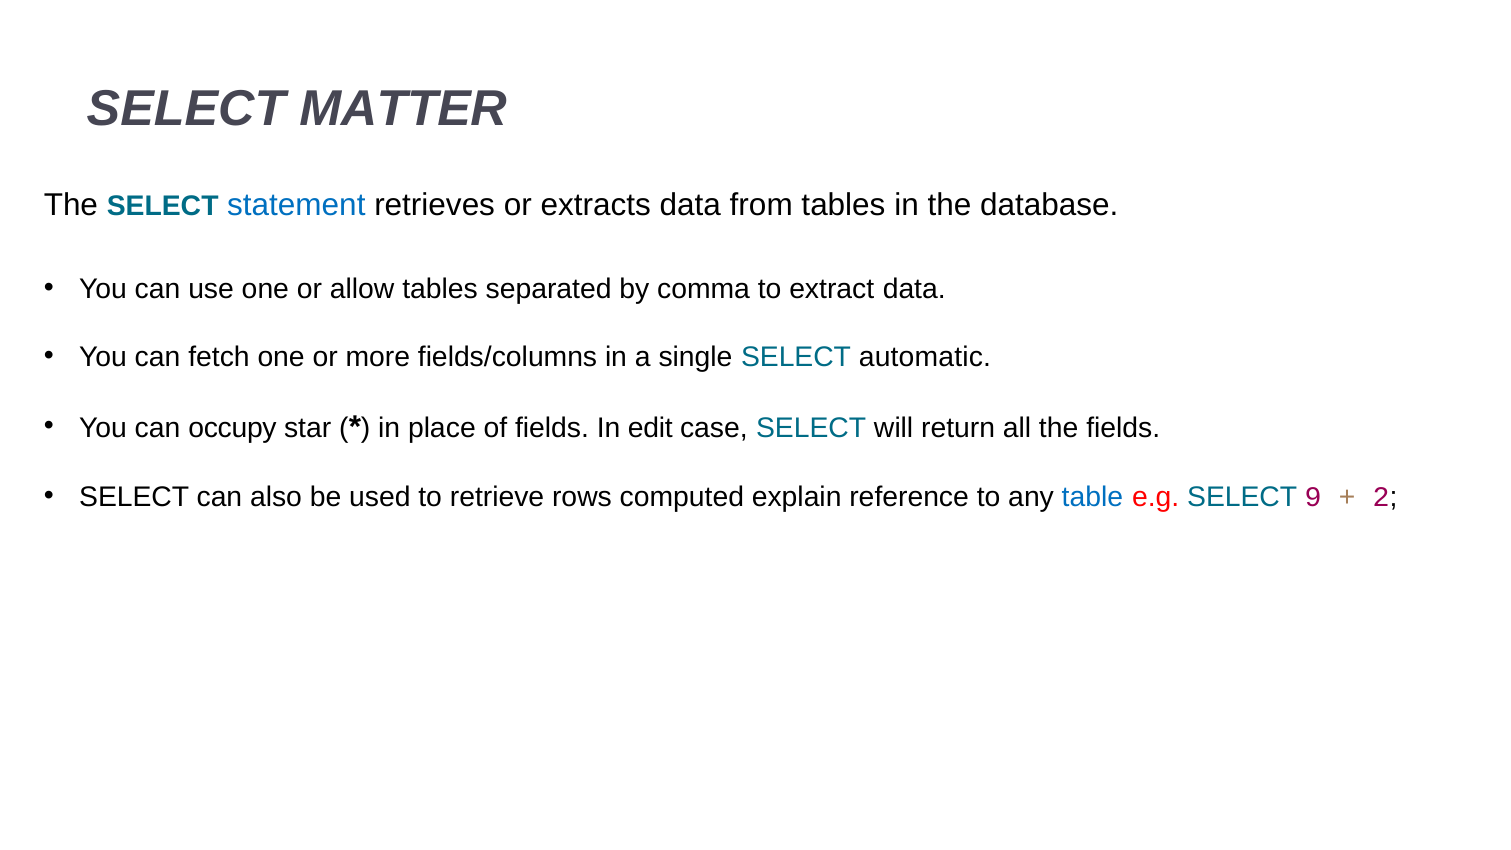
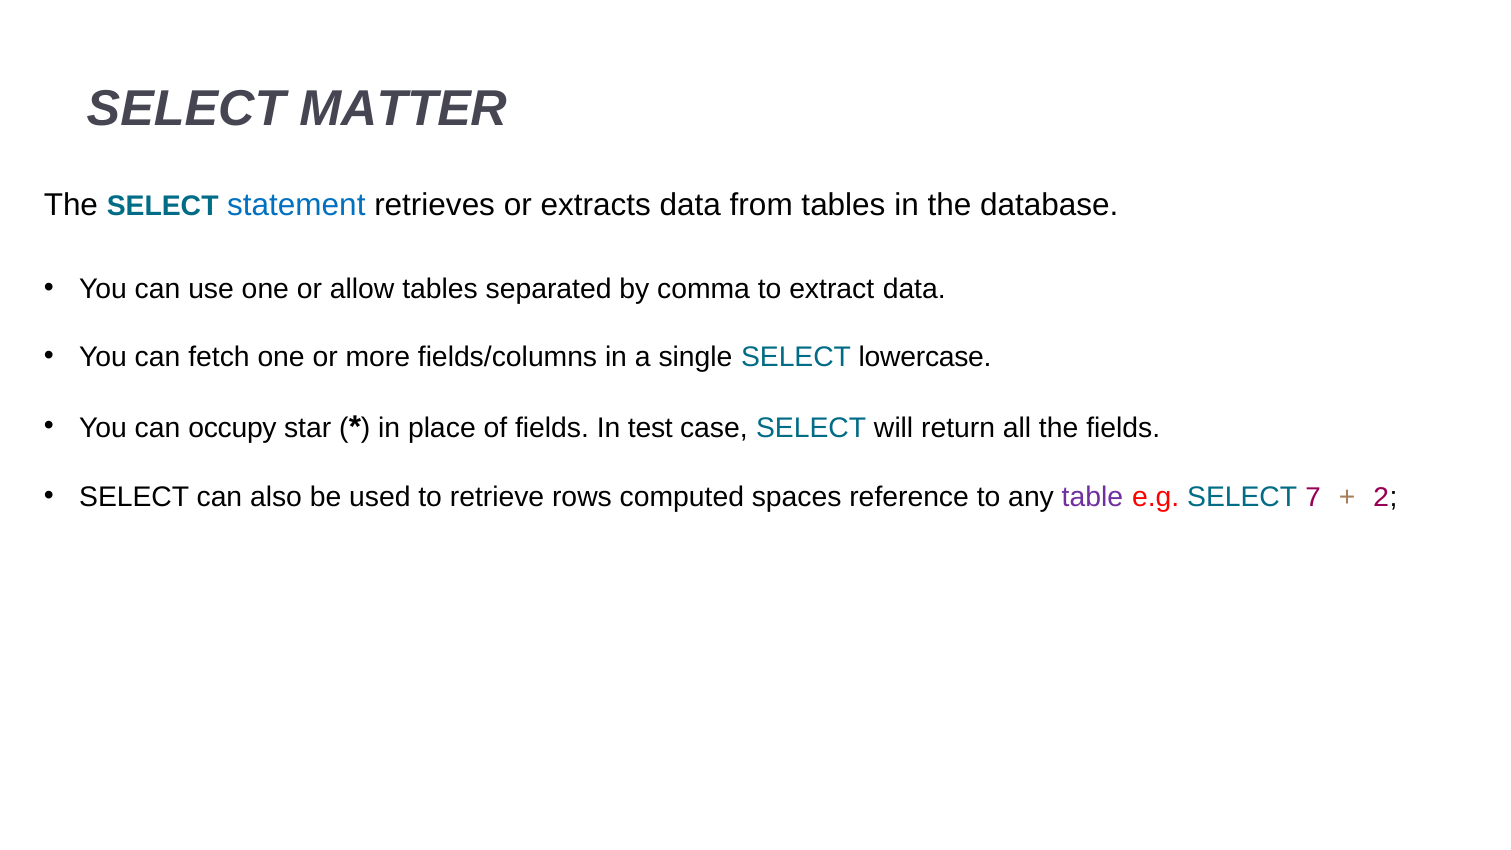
automatic: automatic -> lowercase (925, 357)
edit: edit -> test (650, 428)
explain: explain -> spaces (797, 497)
table colour: blue -> purple (1092, 497)
9: 9 -> 7 (1313, 497)
